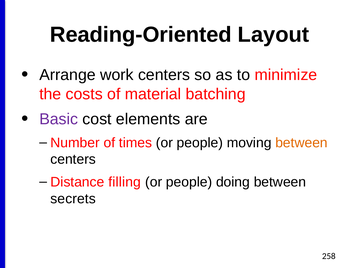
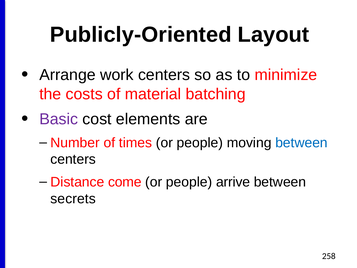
Reading-Oriented: Reading-Oriented -> Publicly-Oriented (141, 35)
between colour: orange -> blue (301, 143)
filling: filling -> come (125, 182)
doing: doing -> arrive (233, 182)
